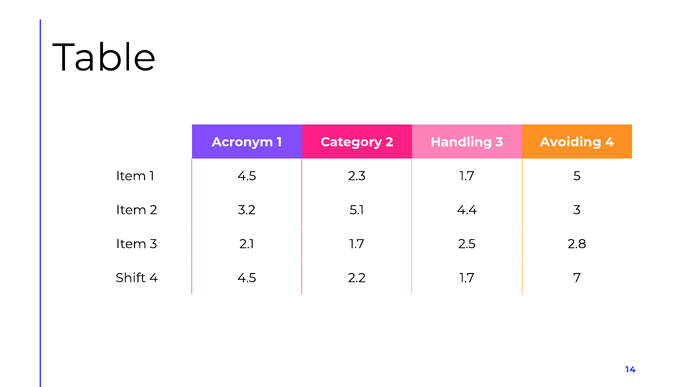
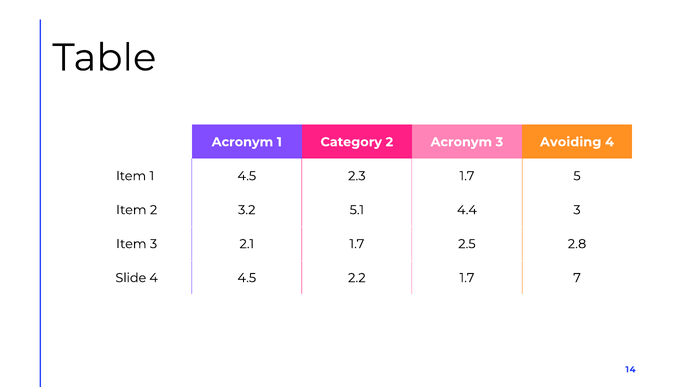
2 Handling: Handling -> Acronym (461, 142)
Shift: Shift -> Slide (131, 278)
